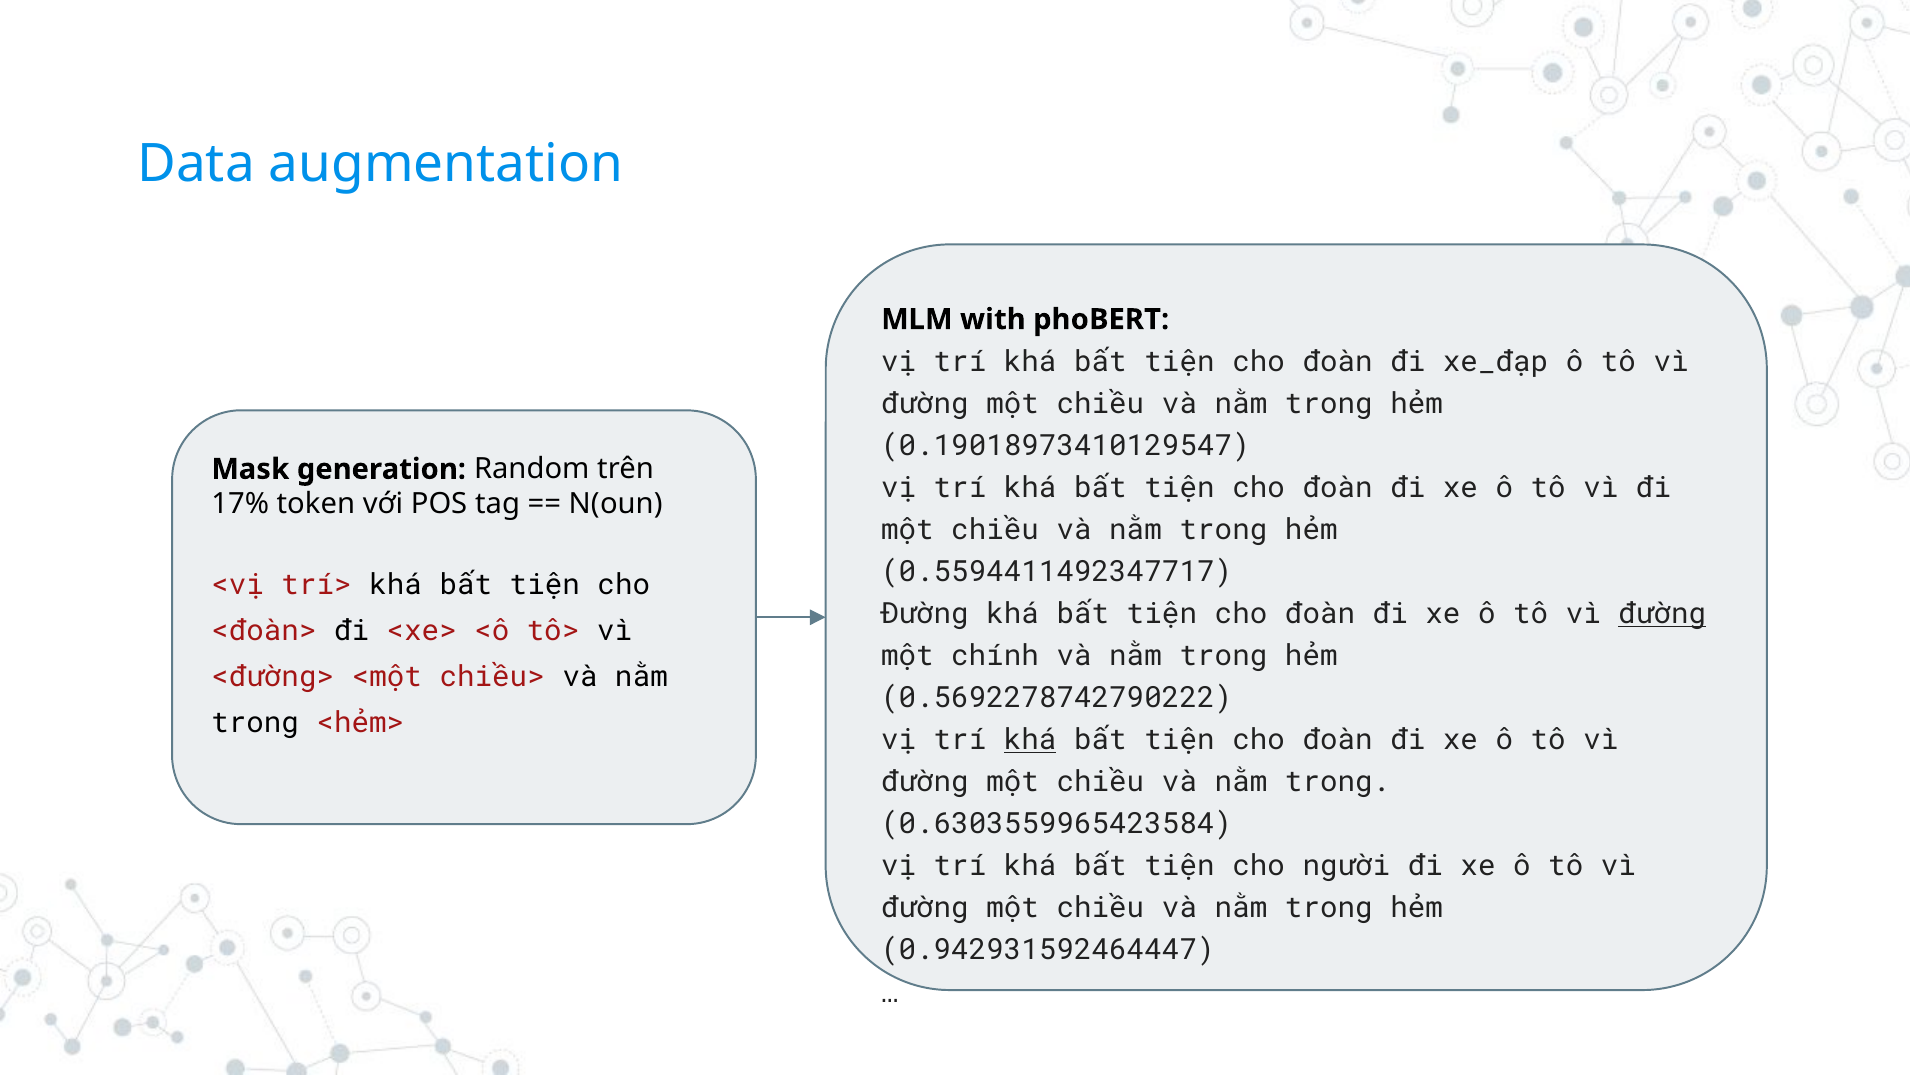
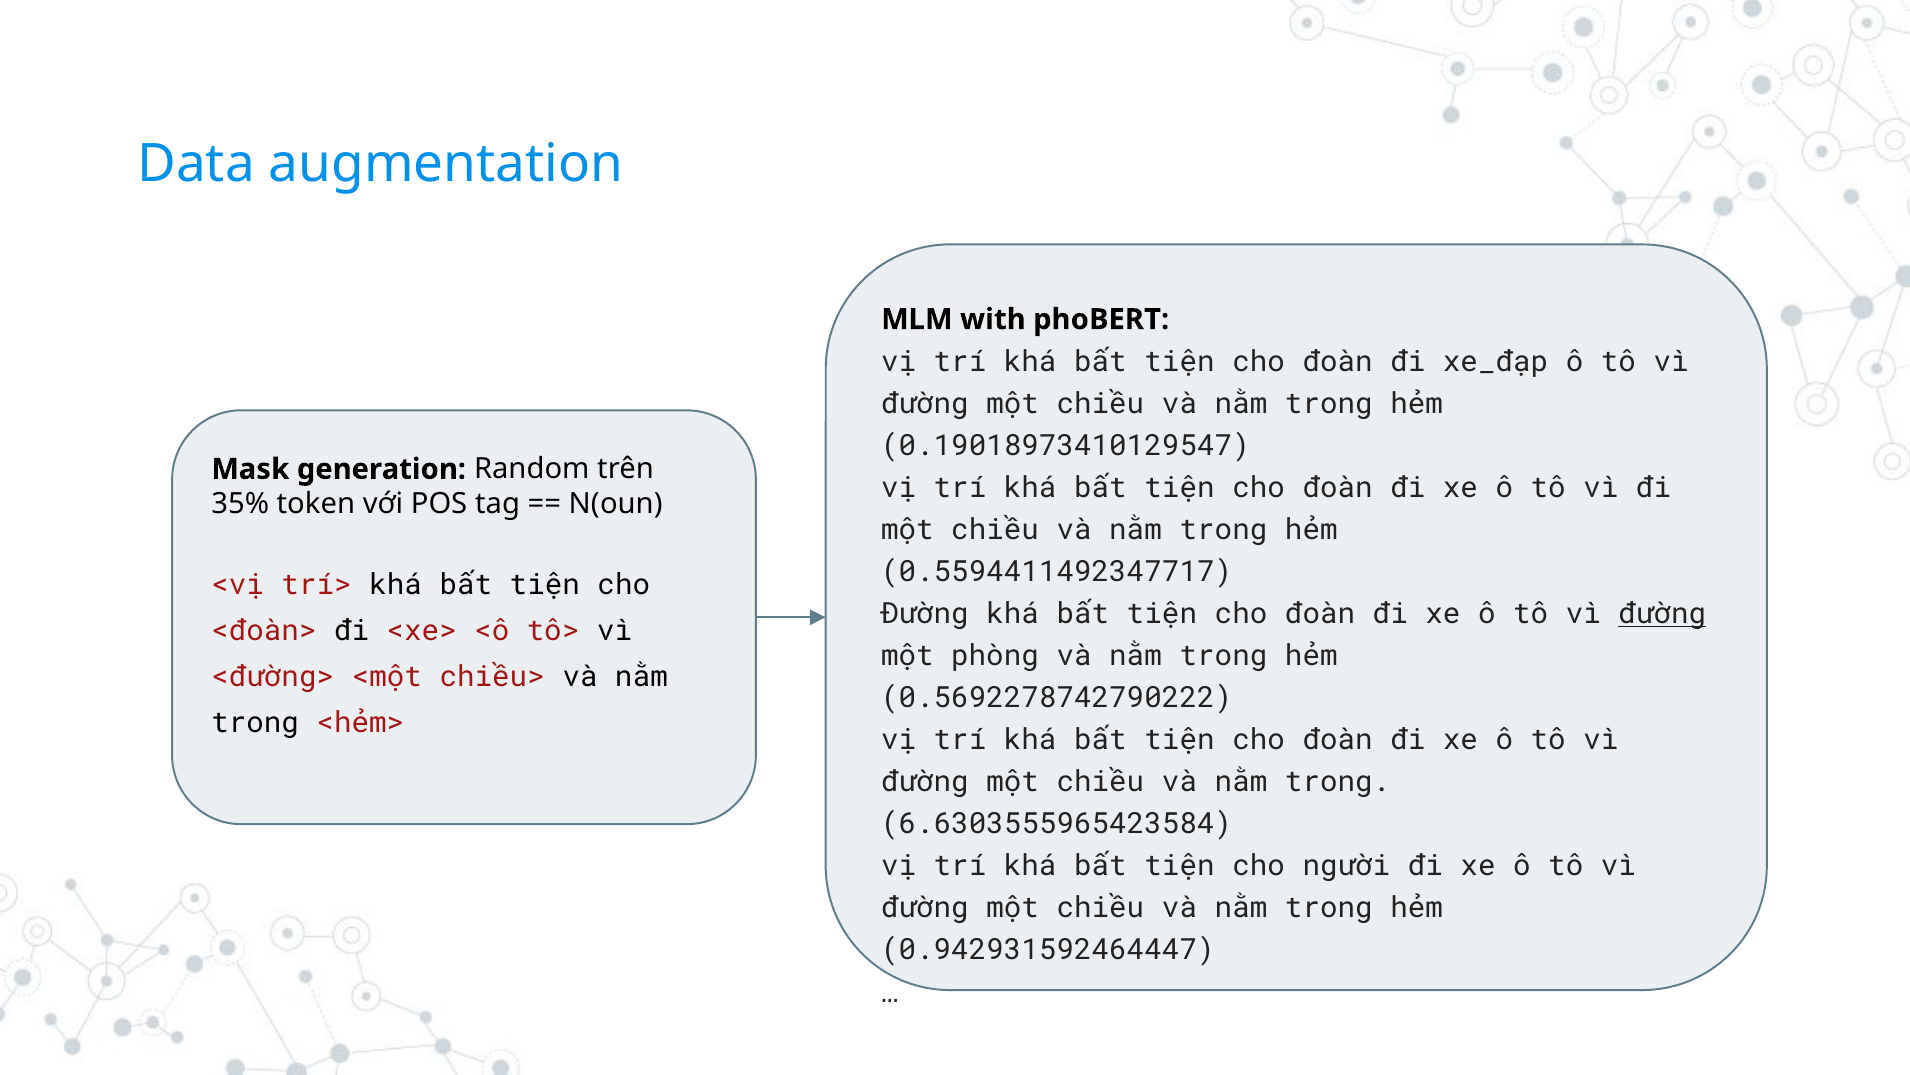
17%: 17% -> 35% (240, 504)
chính: chính -> phòng (995, 656)
khá underline: present -> none (1030, 740)
0.6303559965423584: 0.6303559965423584 -> 6.6303555965423584 (1057, 824)
